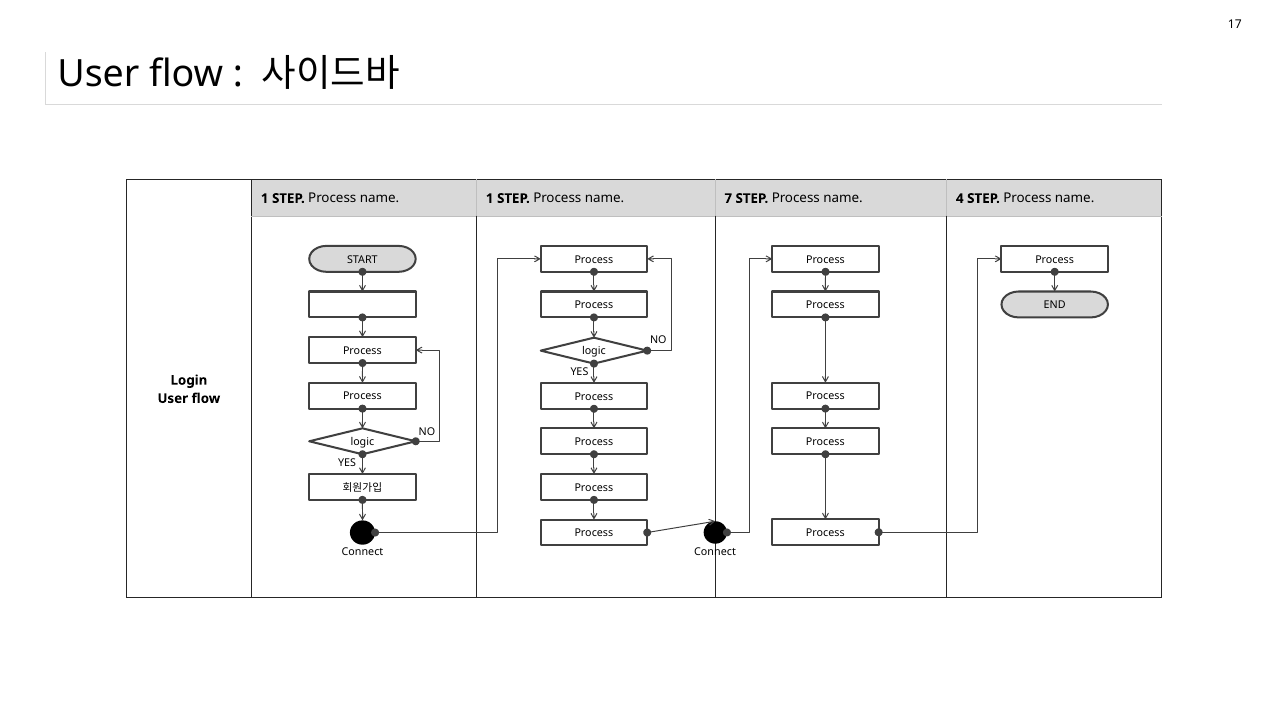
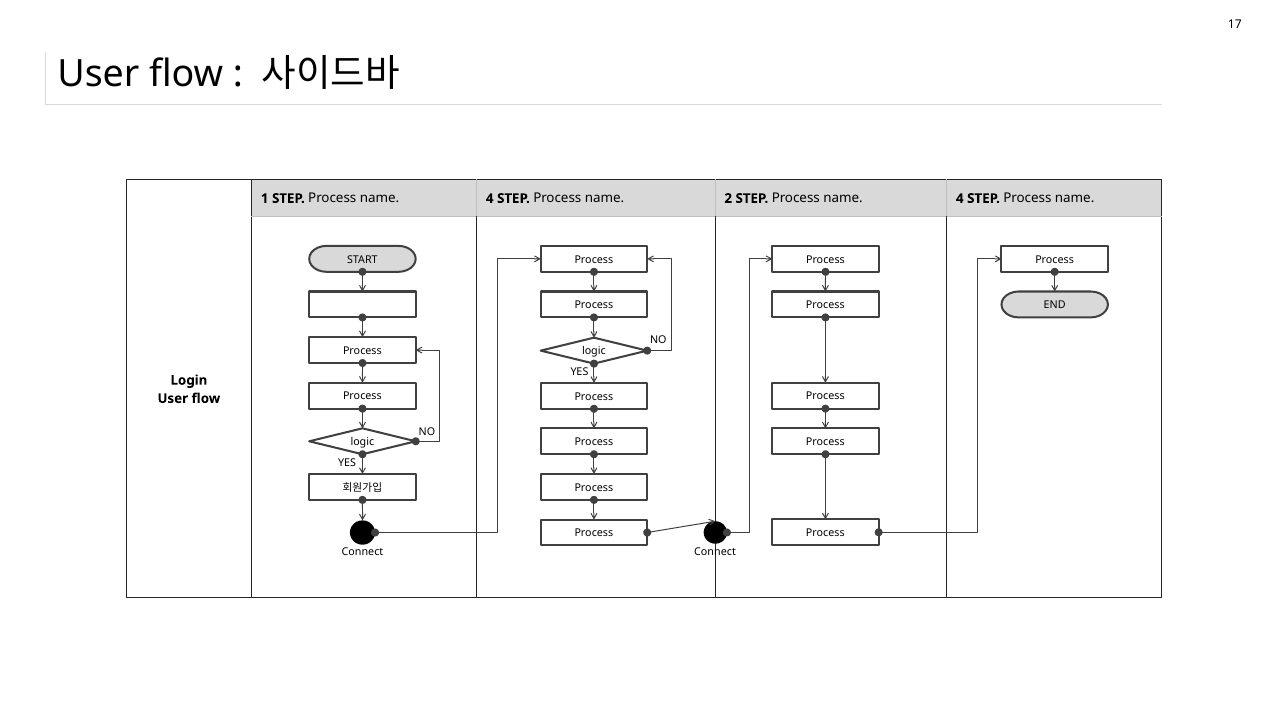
1: 1 -> 4 (490, 199)
7: 7 -> 2 (728, 199)
